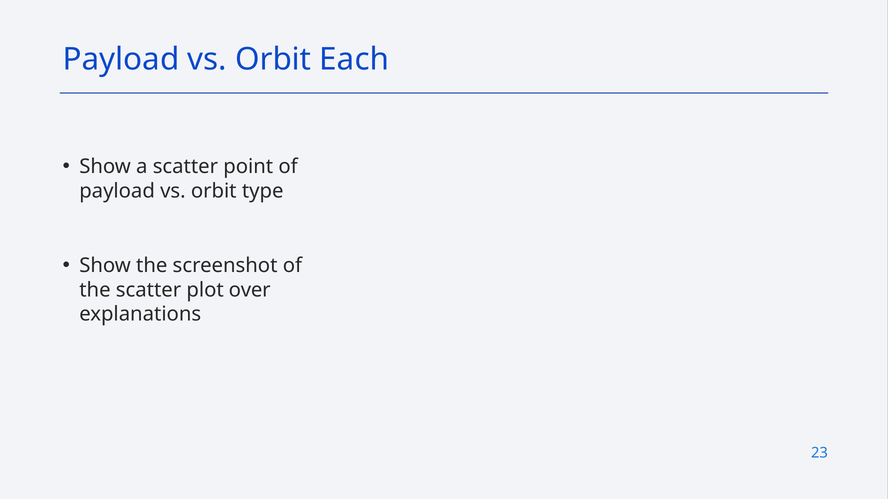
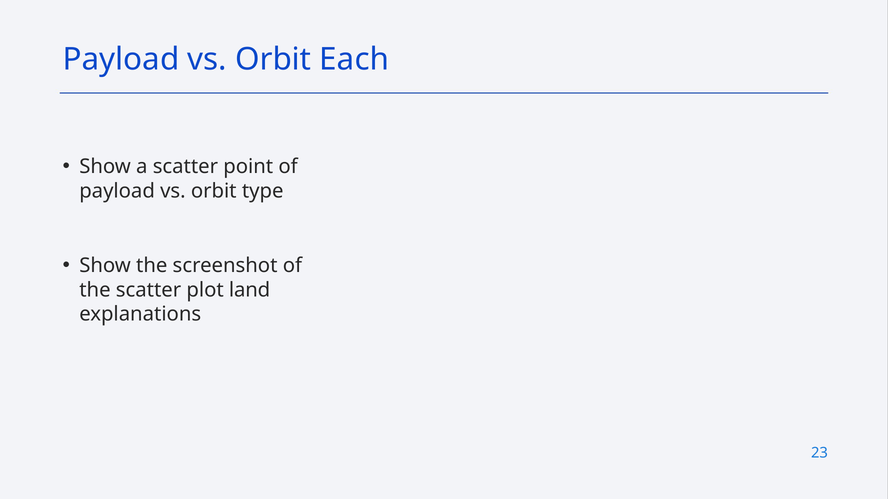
over: over -> land (250, 290)
